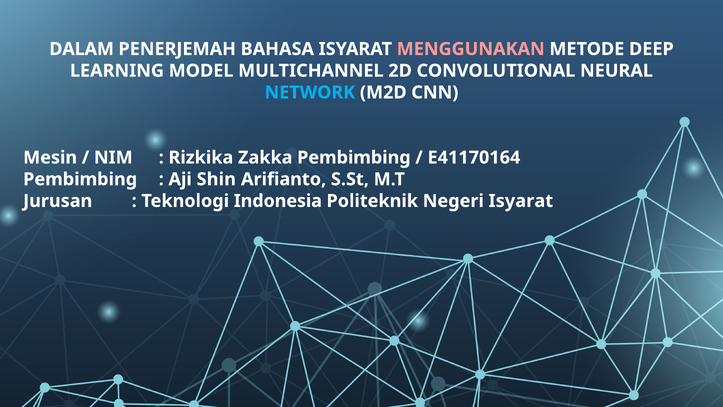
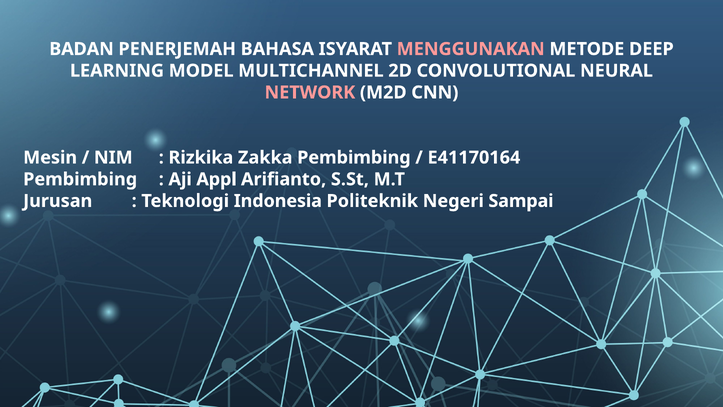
DALAM: DALAM -> BADAN (82, 49)
NETWORK colour: light blue -> pink (310, 92)
Shin: Shin -> Appl (216, 179)
Negeri Isyarat: Isyarat -> Sampai (521, 201)
